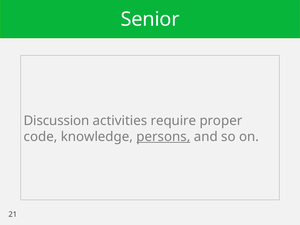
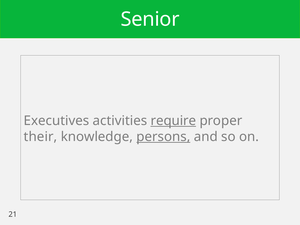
Discussion: Discussion -> Executives (56, 121)
require underline: none -> present (173, 121)
code: code -> their (40, 137)
